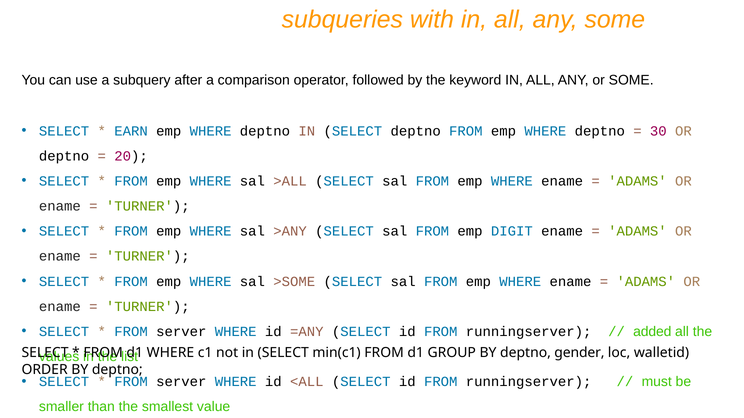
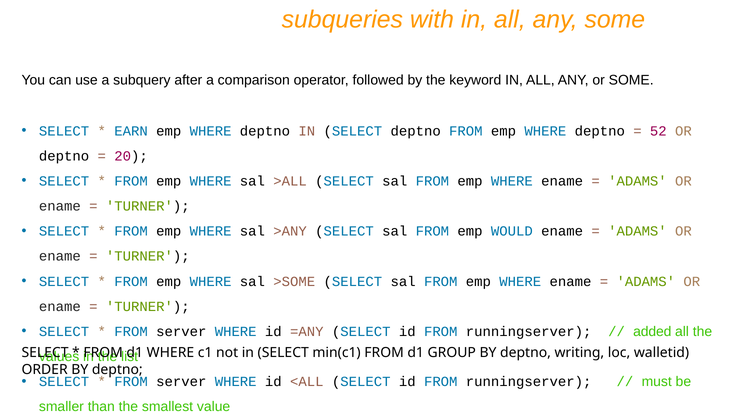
30: 30 -> 52 (658, 131)
DIGIT: DIGIT -> WOULD (512, 232)
gender: gender -> writing (579, 353)
